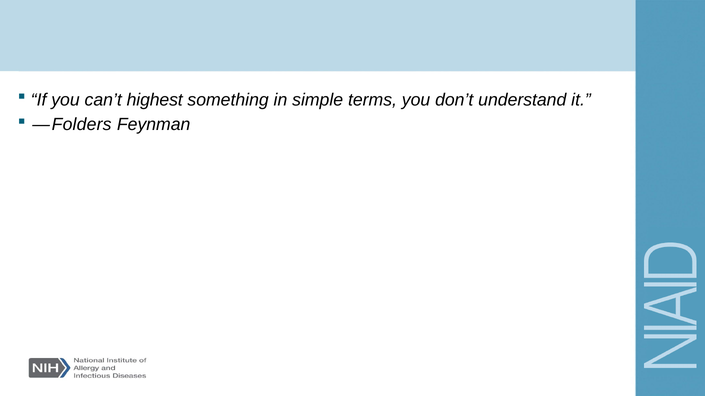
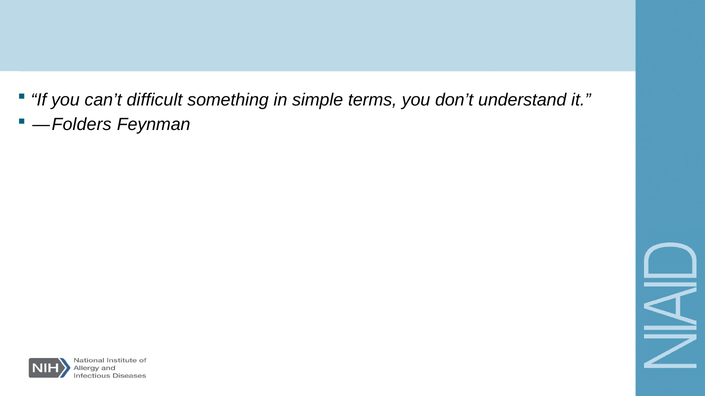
highest: highest -> difficult (155, 100)
